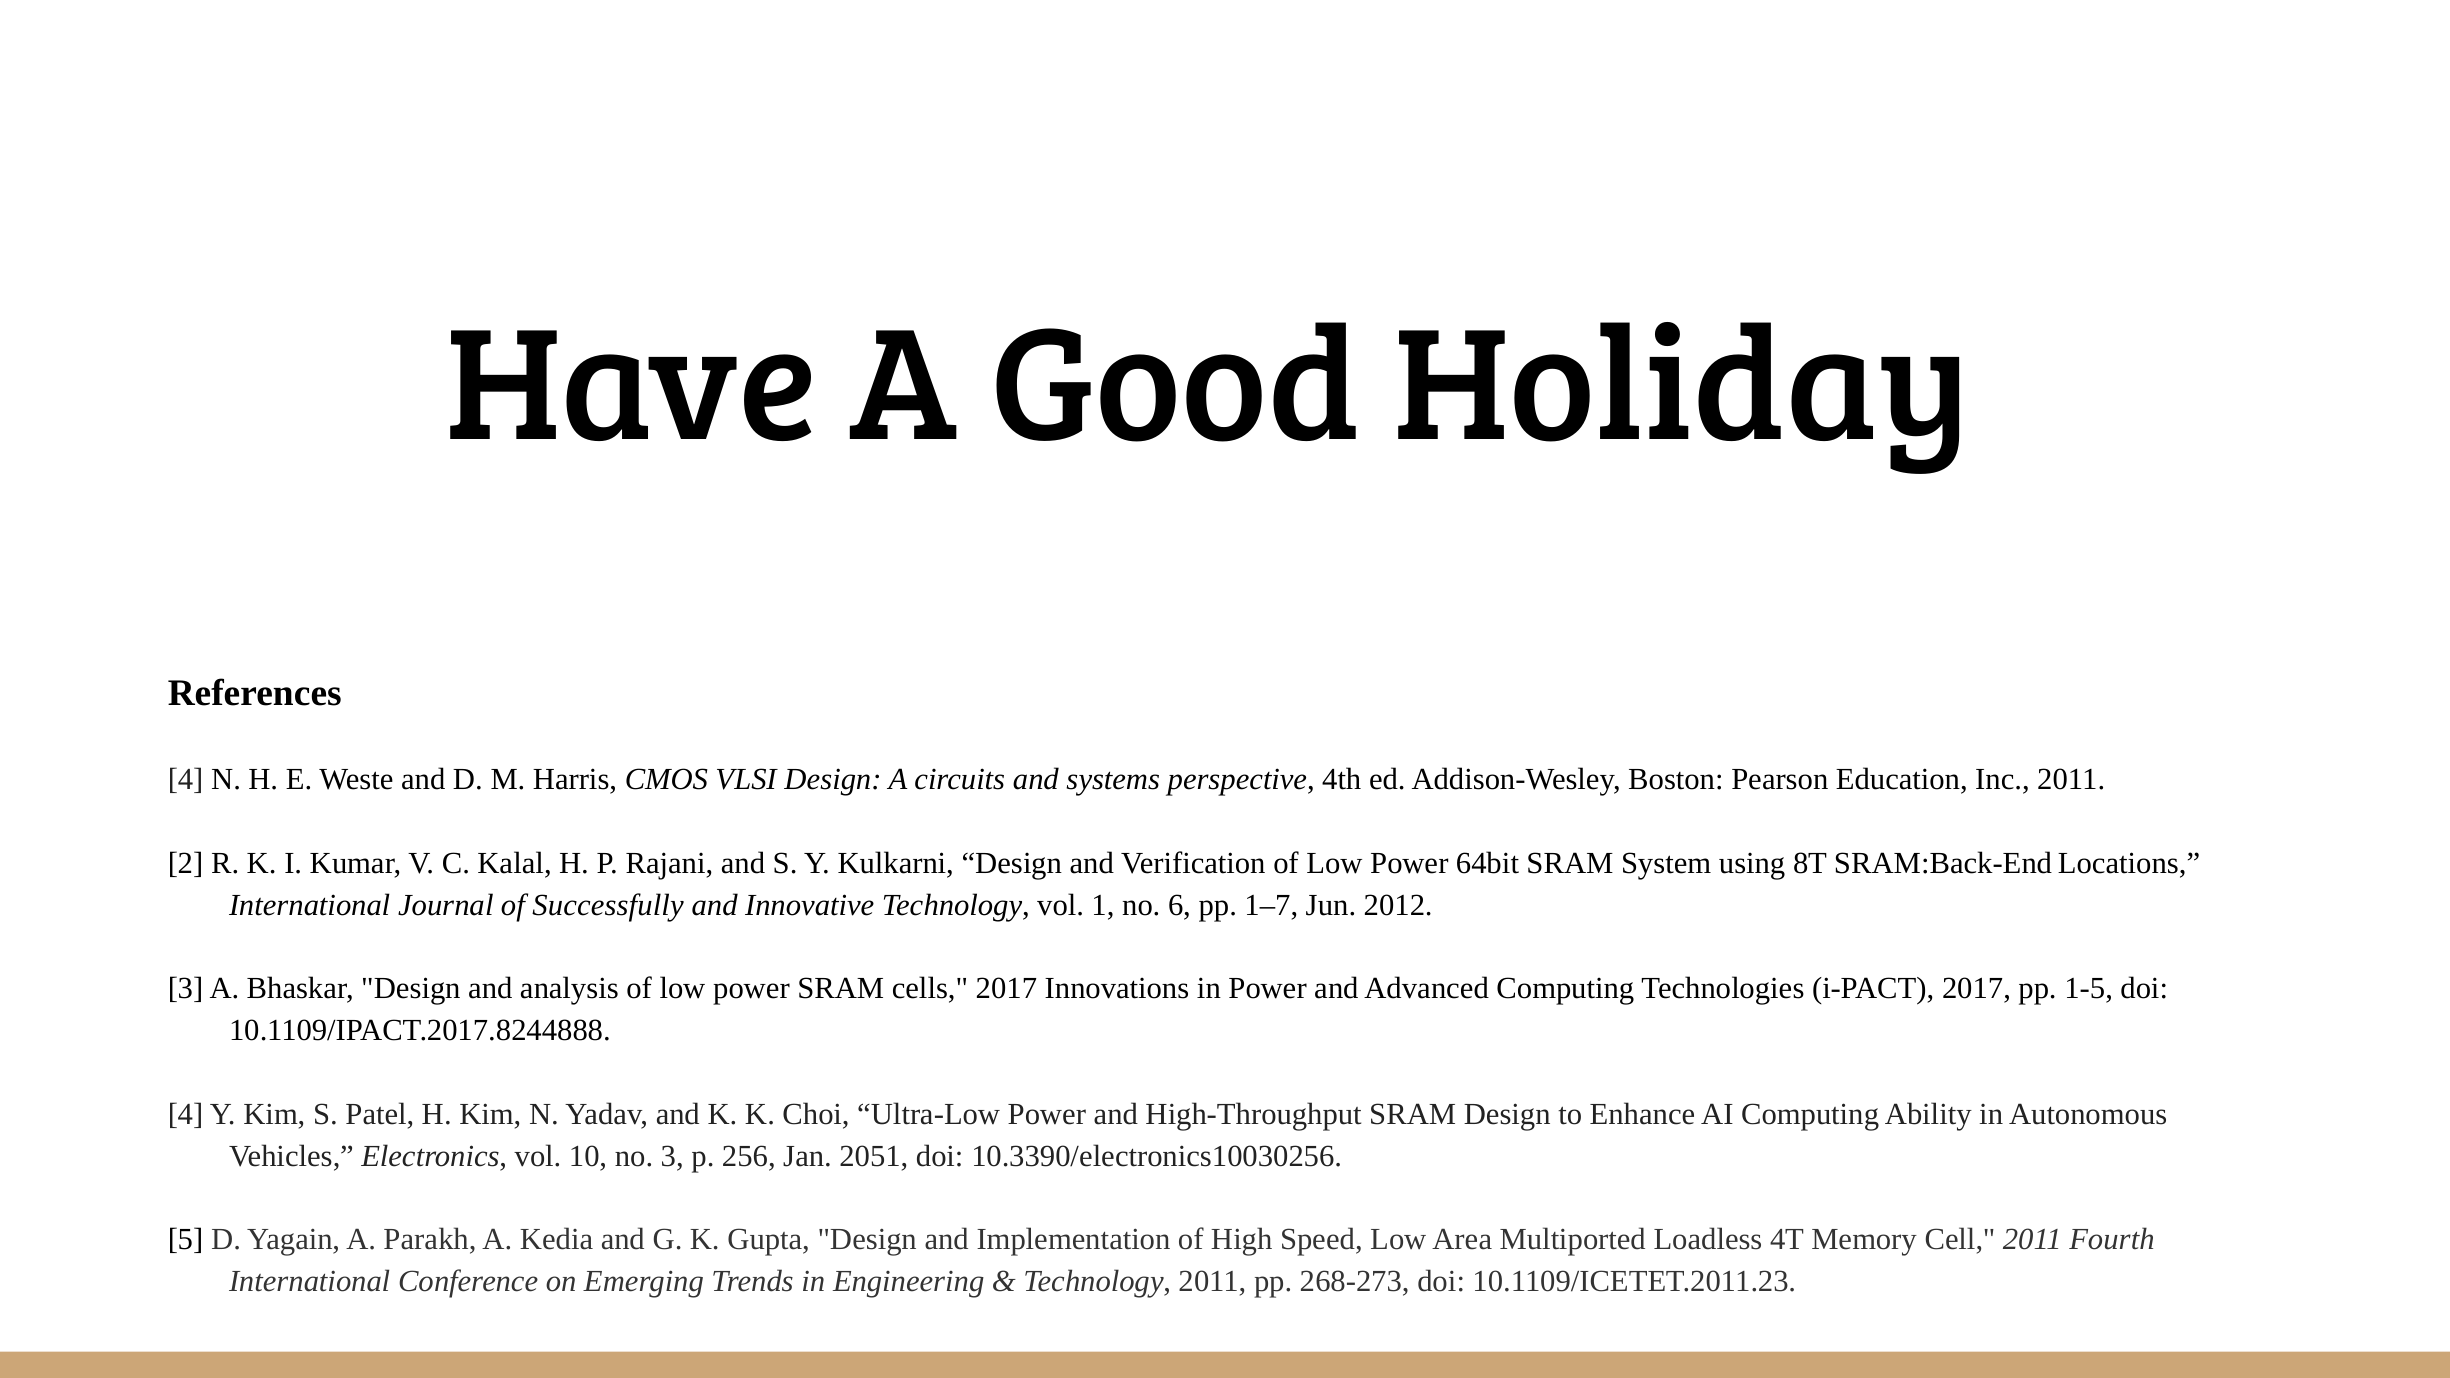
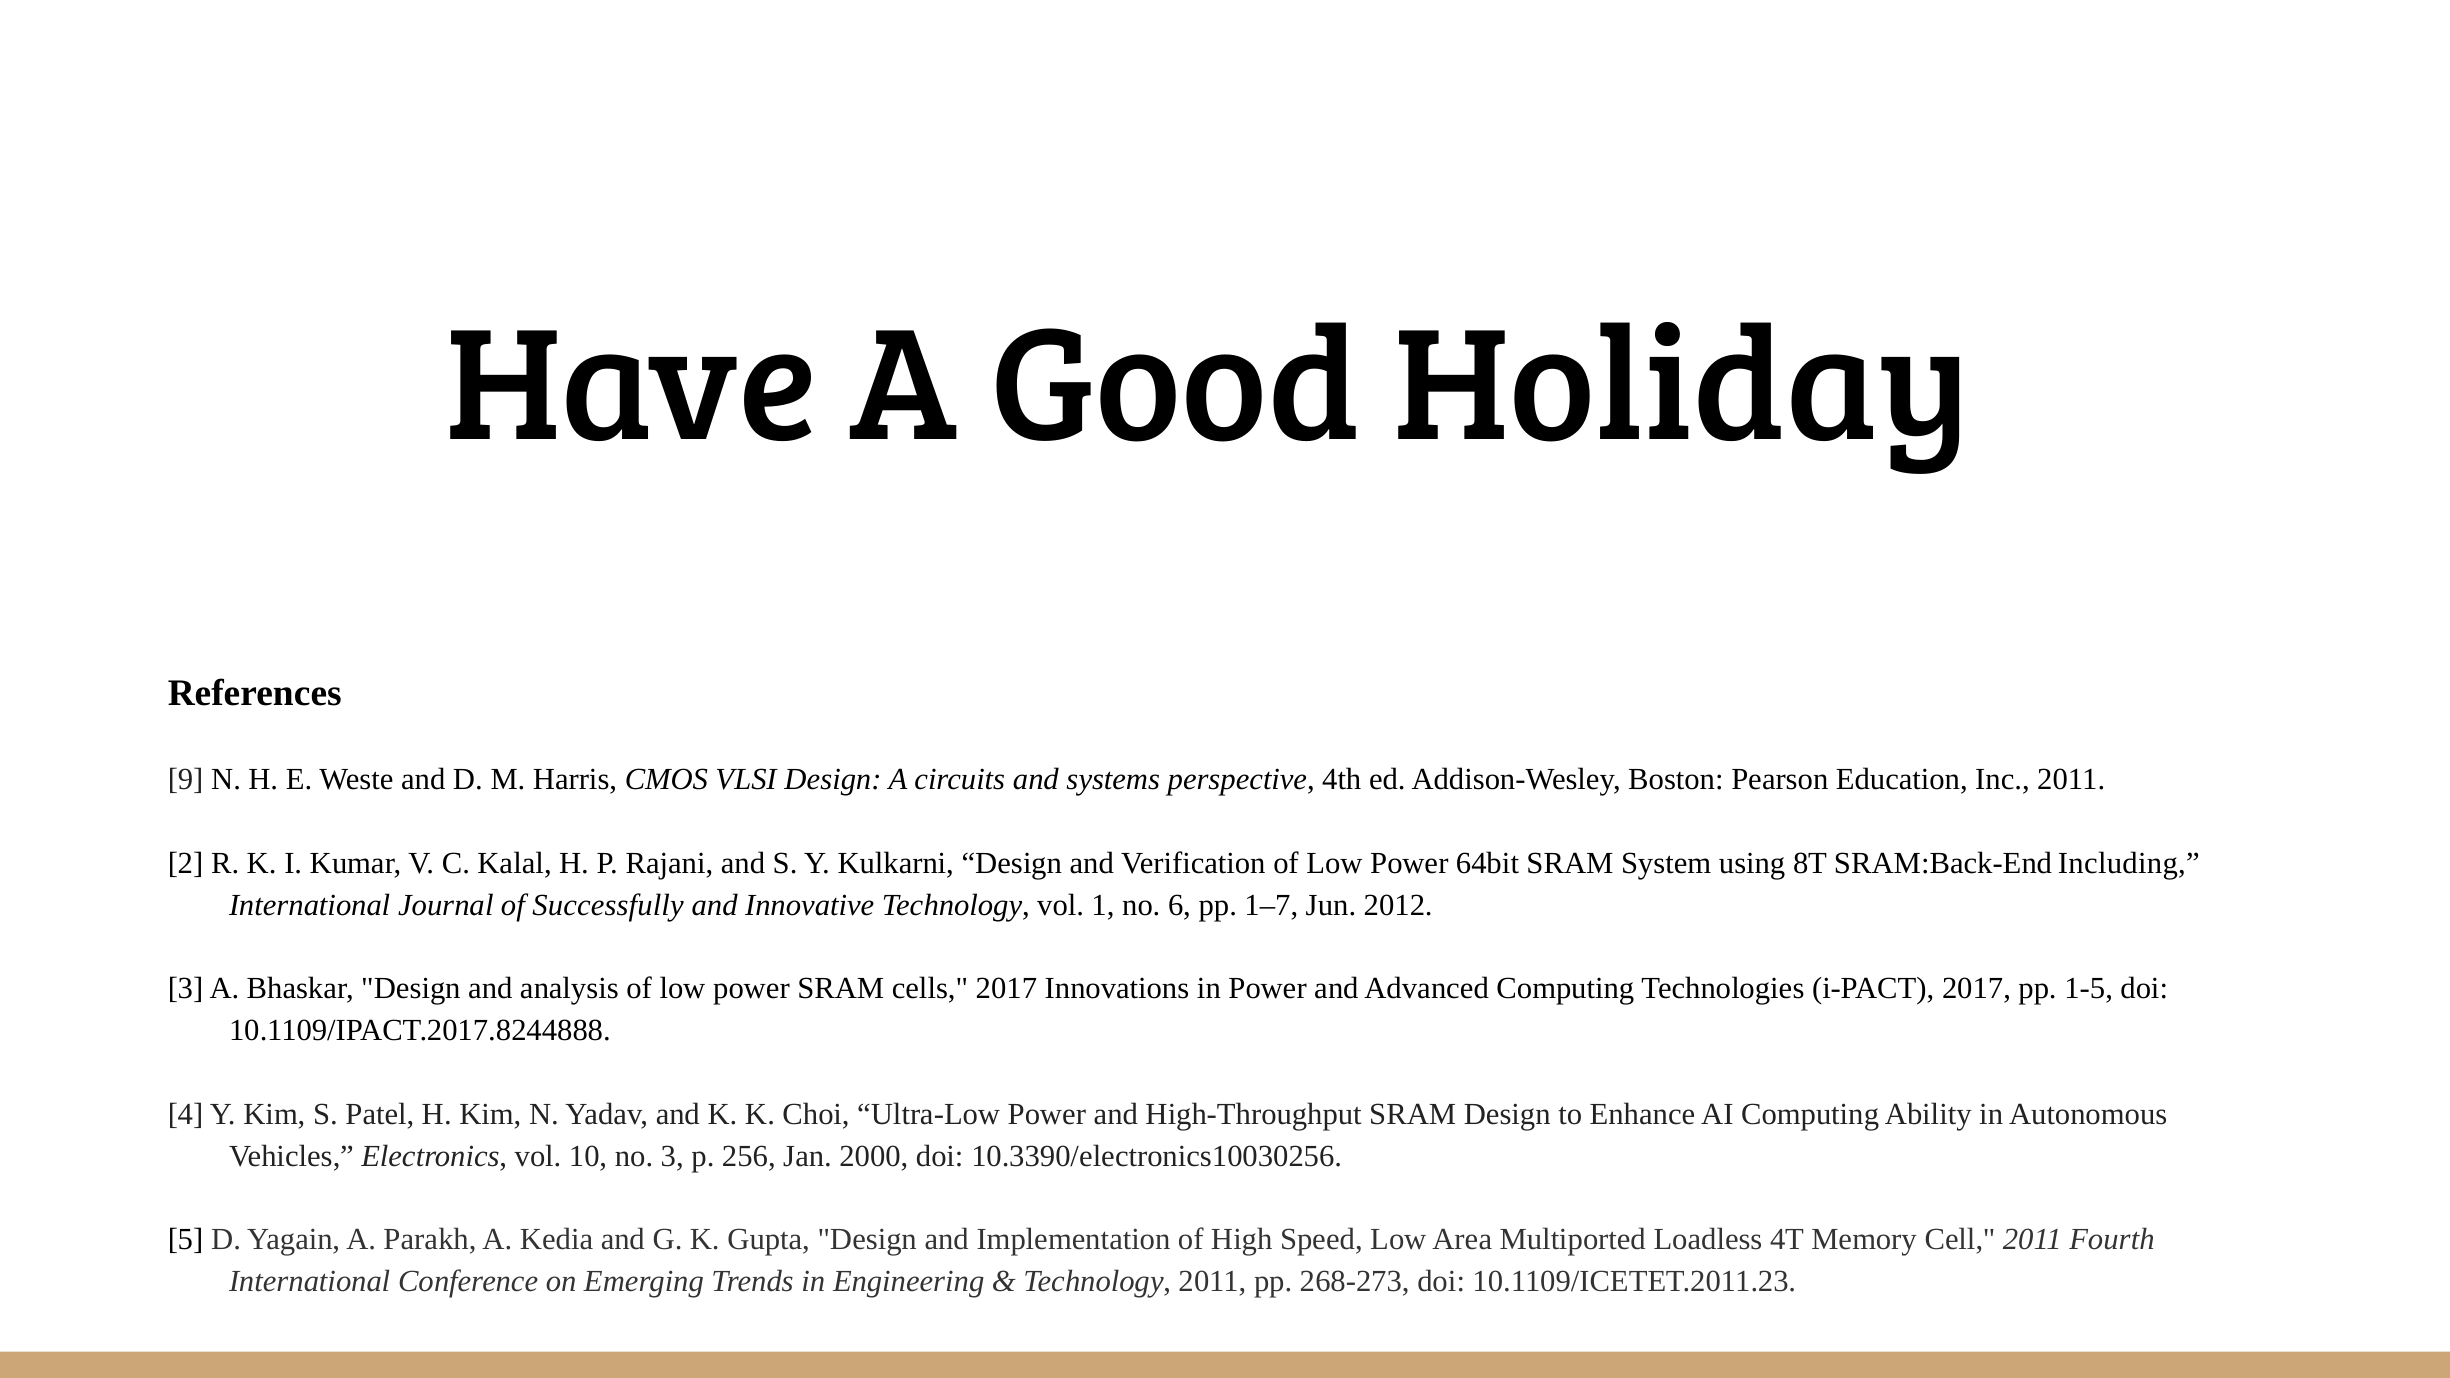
4: 4 -> 9 (186, 780)
Locations: Locations -> Including (2129, 863)
2051: 2051 -> 2000 (874, 1156)
